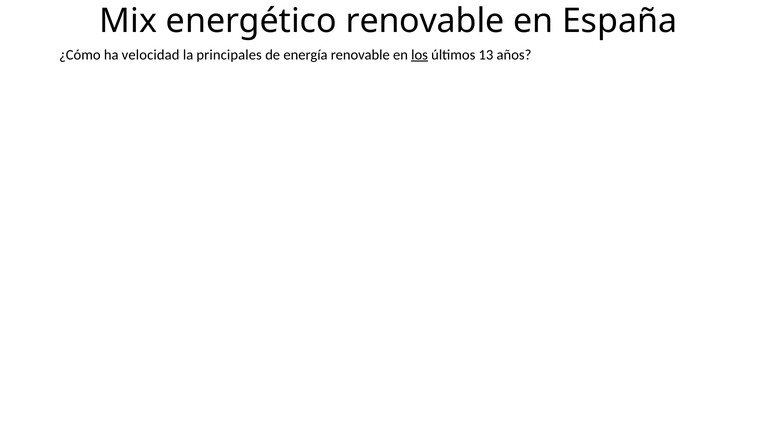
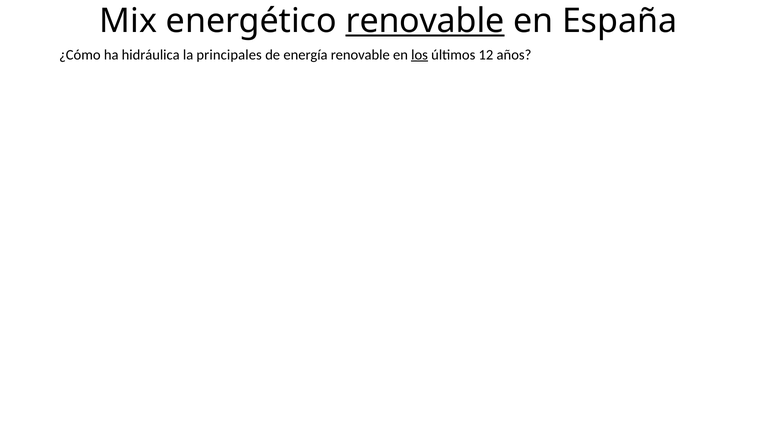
renovable underline: none -> present (425, 21)
velocidad: velocidad -> hidráulica (151, 55)
13: 13 -> 12 (486, 55)
